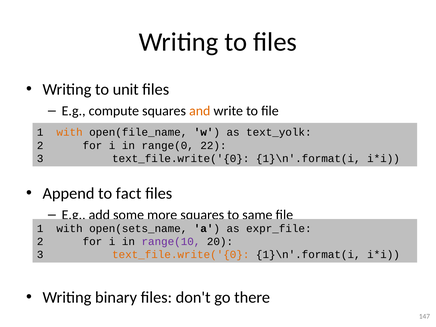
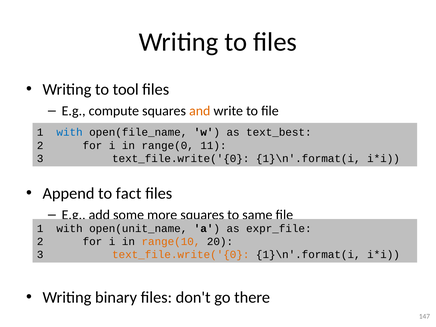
unit: unit -> tool (126, 89)
with colour: orange -> blue (70, 132)
text_yolk: text_yolk -> text_best (279, 132)
22: 22 -> 11 (213, 145)
open(sets_name: open(sets_name -> open(unit_name (138, 228)
range(10 colour: purple -> orange (171, 242)
